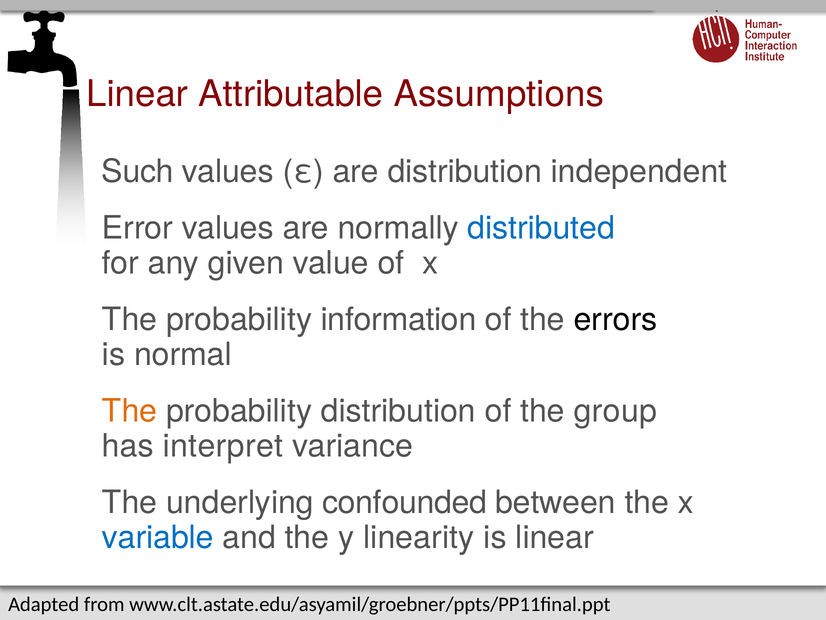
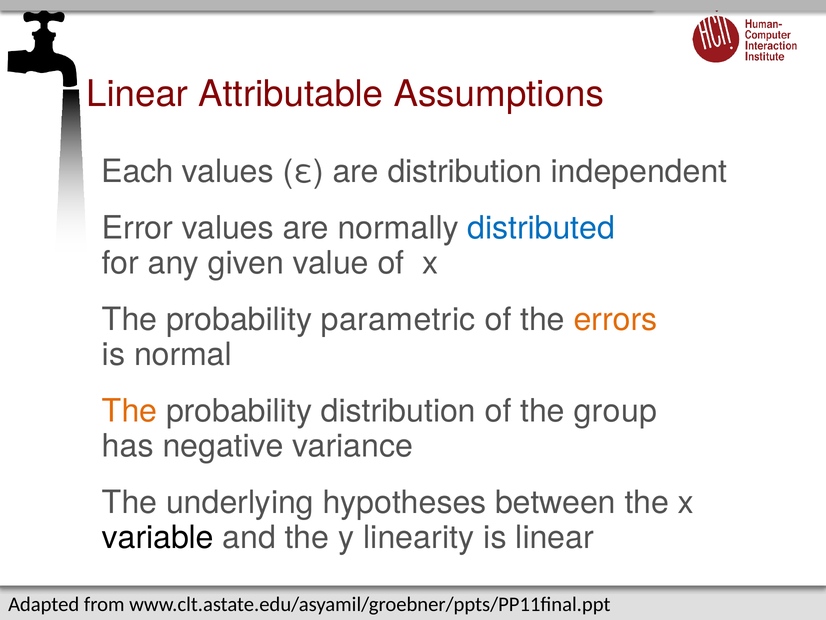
Such: Such -> Each (138, 171)
information: information -> parametric (398, 320)
errors colour: black -> orange (616, 320)
interpret: interpret -> negative (223, 446)
confounded: confounded -> hypotheses (405, 502)
variable colour: blue -> black (158, 537)
